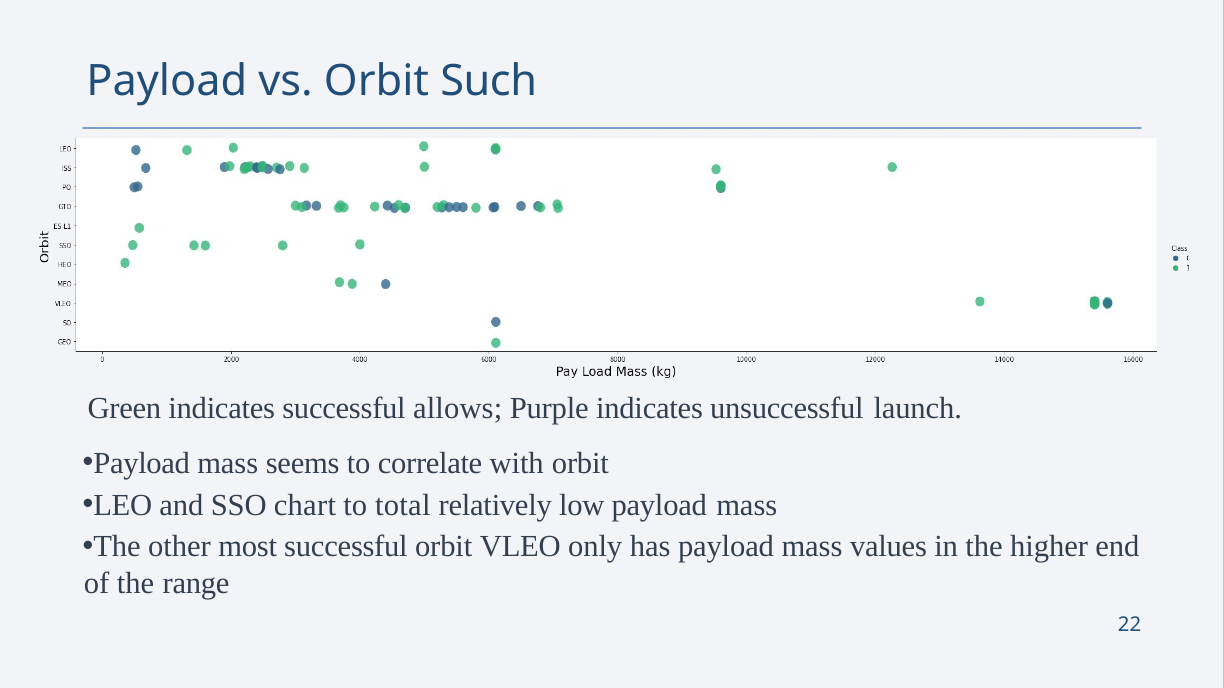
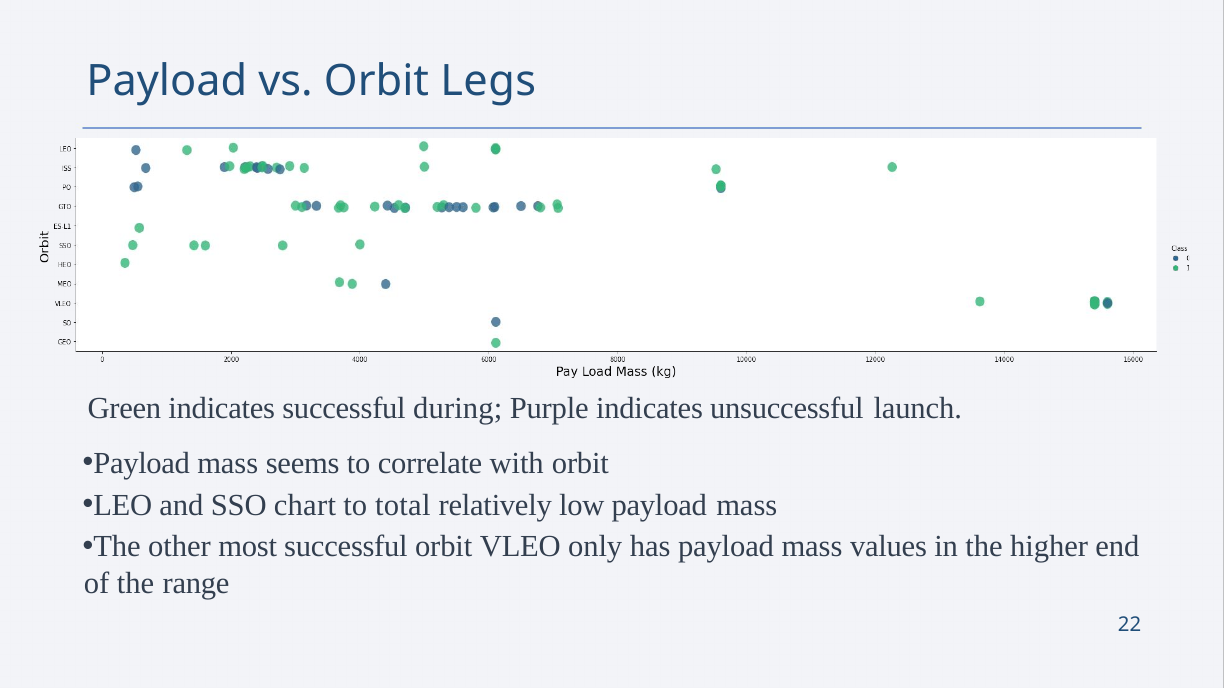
Such: Such -> Legs (488, 82)
allows: allows -> during (458, 409)
